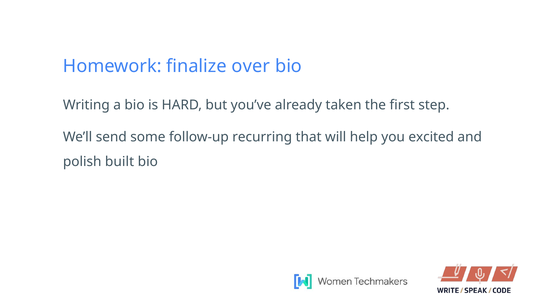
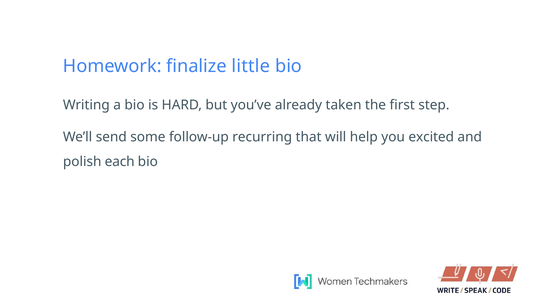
over: over -> little (251, 66)
built: built -> each (120, 161)
